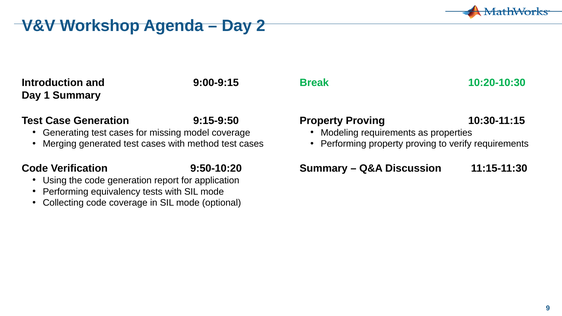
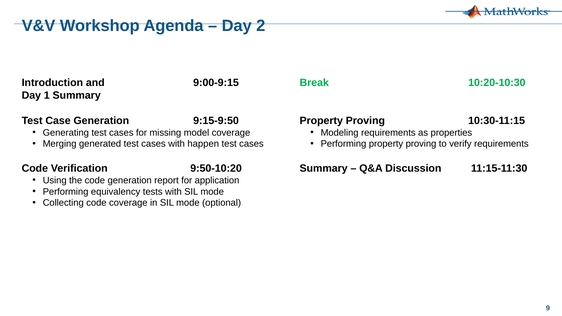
method: method -> happen (203, 144)
